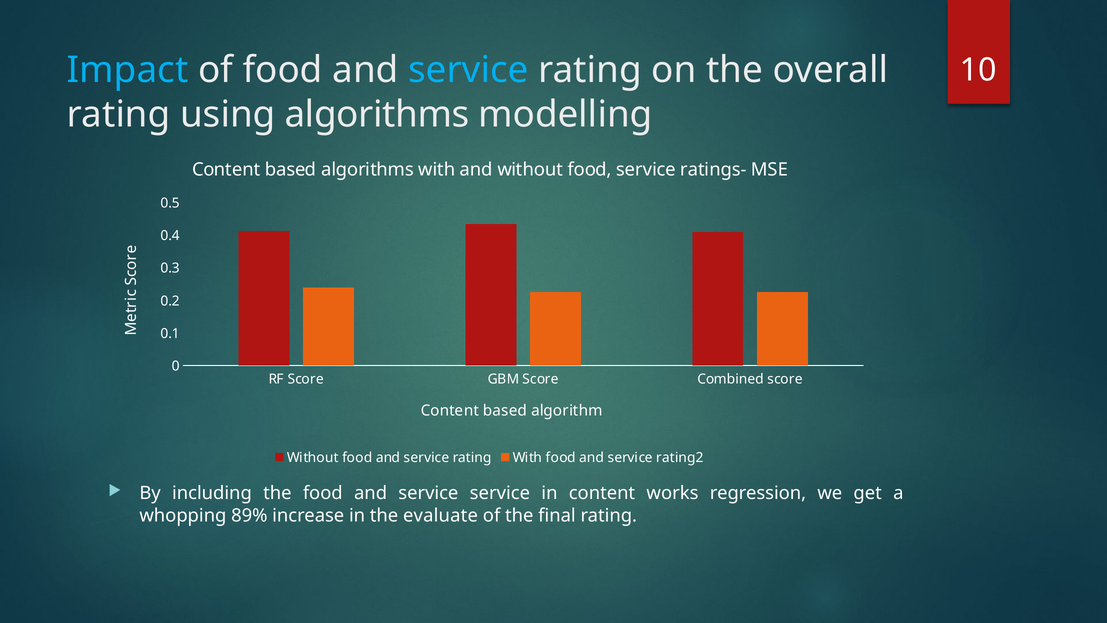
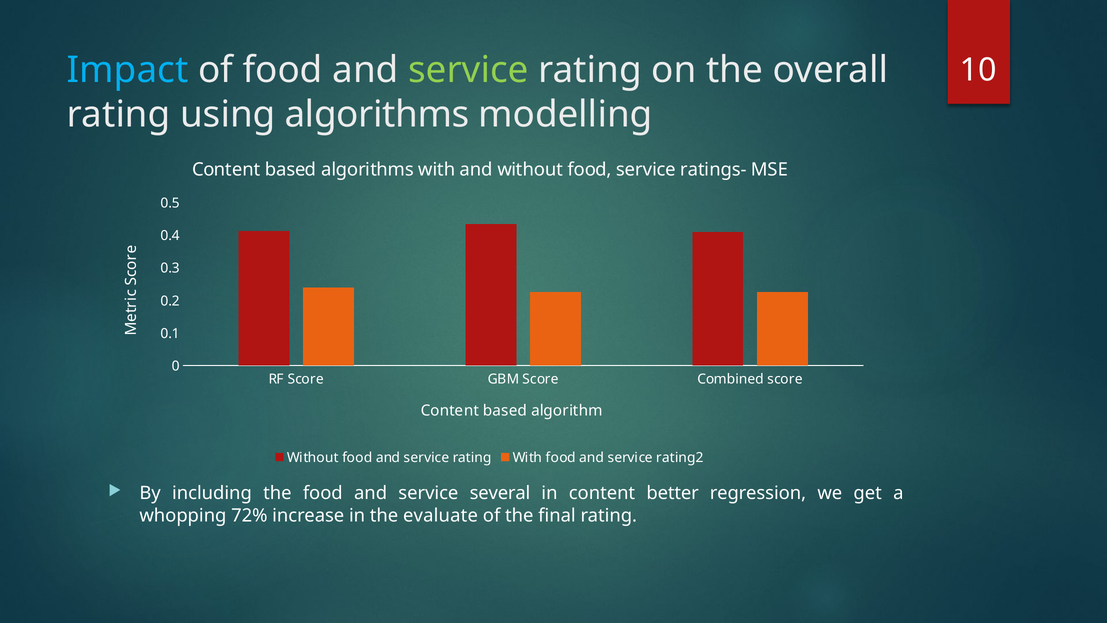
service colour: light blue -> light green (468, 70)
service service: service -> several (500, 493)
works: works -> better (673, 493)
89%: 89% -> 72% (249, 515)
